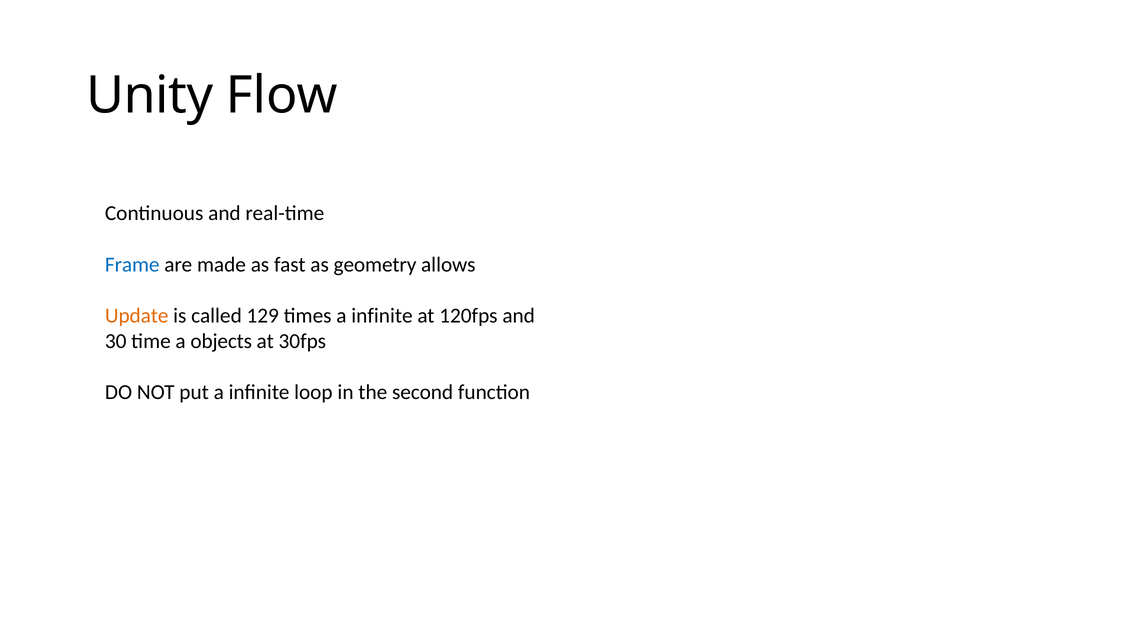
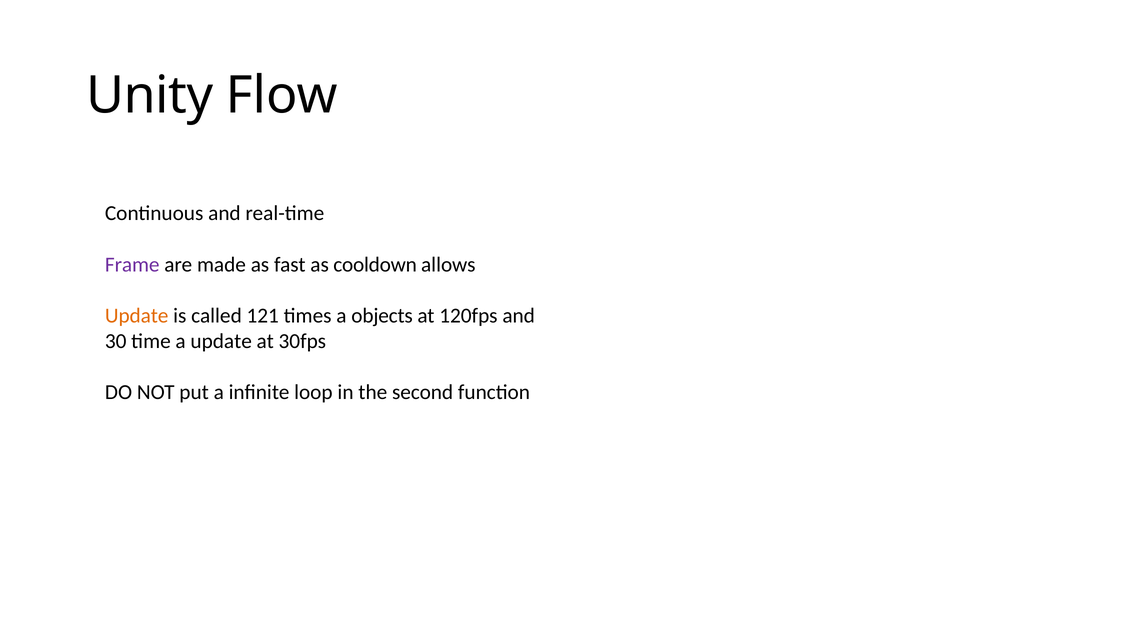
Frame colour: blue -> purple (132, 265)
geometry: geometry -> cooldown (375, 265)
129: 129 -> 121 (263, 316)
times a infinite: infinite -> objects (382, 316)
a objects: objects -> update (221, 341)
